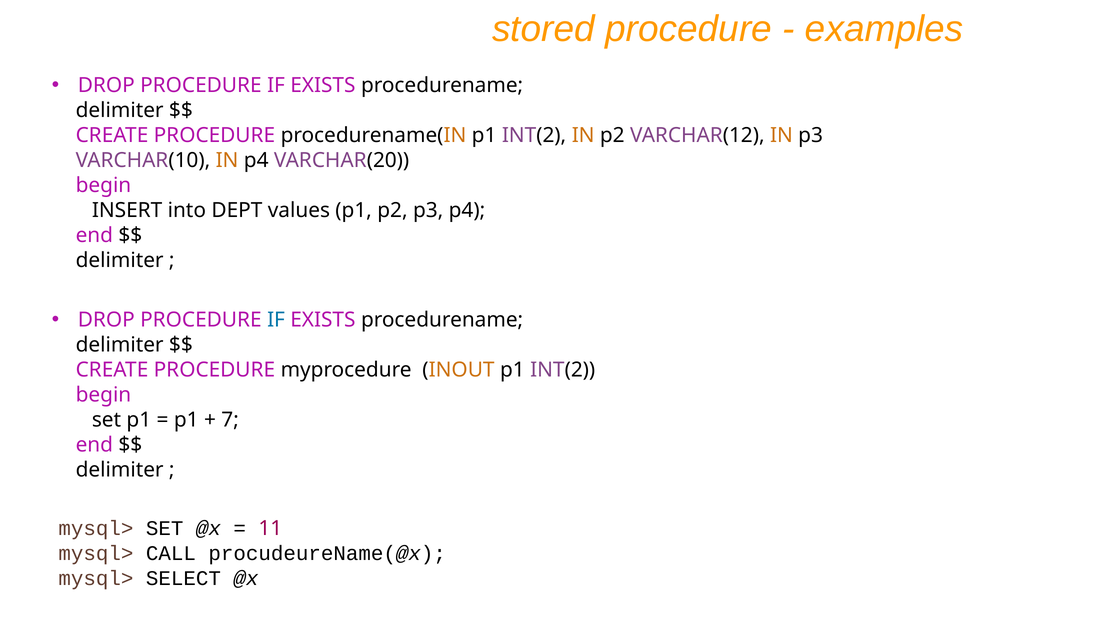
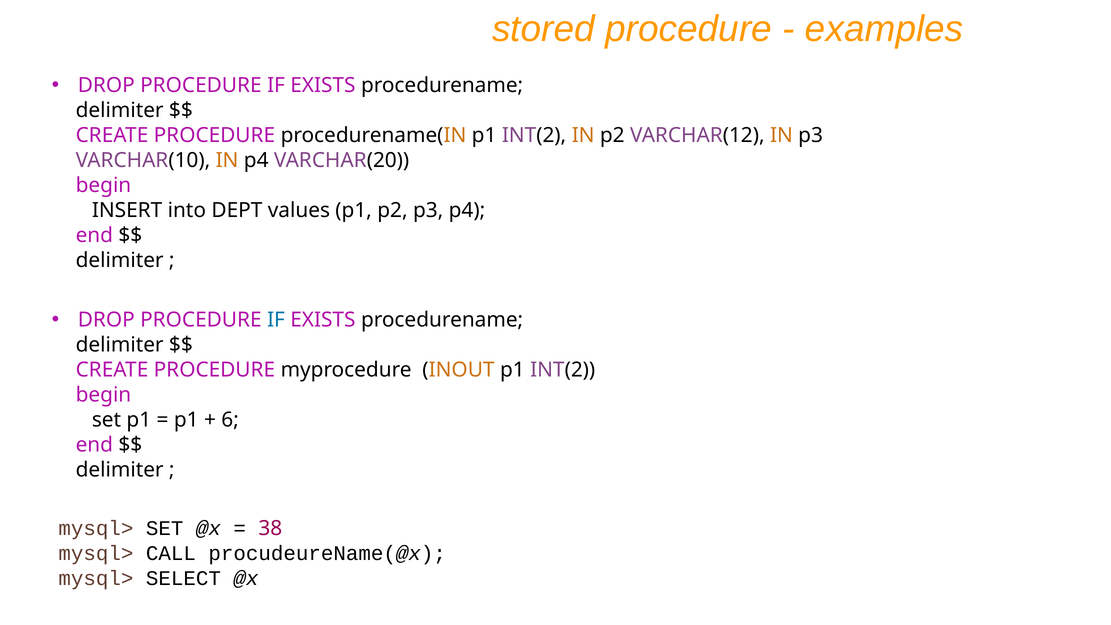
7: 7 -> 6 (230, 420)
11: 11 -> 38 (270, 528)
